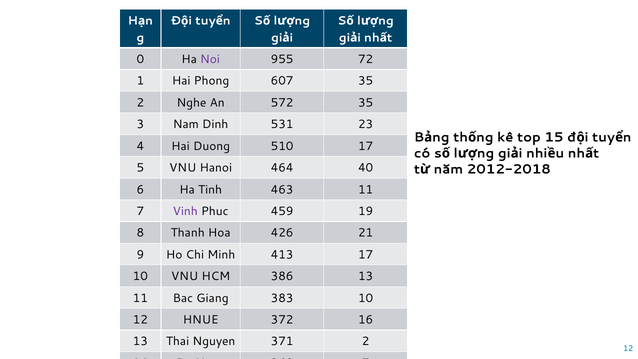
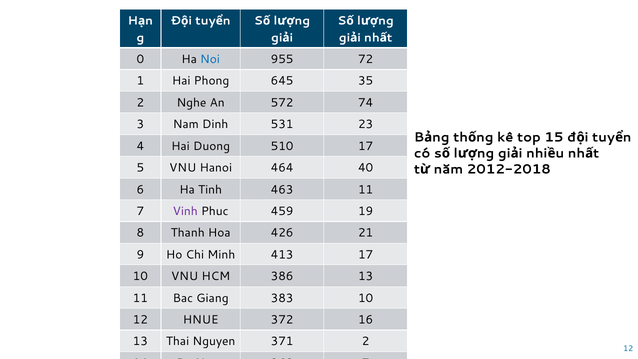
Noi colour: purple -> blue (210, 59)
607: 607 -> 645 (282, 81)
572 35: 35 -> 74 (366, 103)
